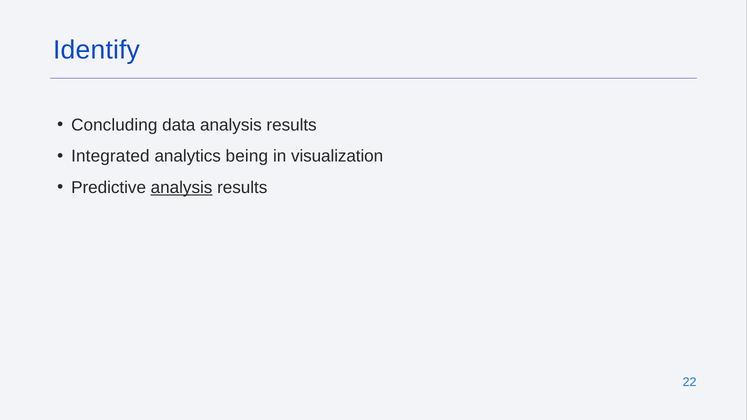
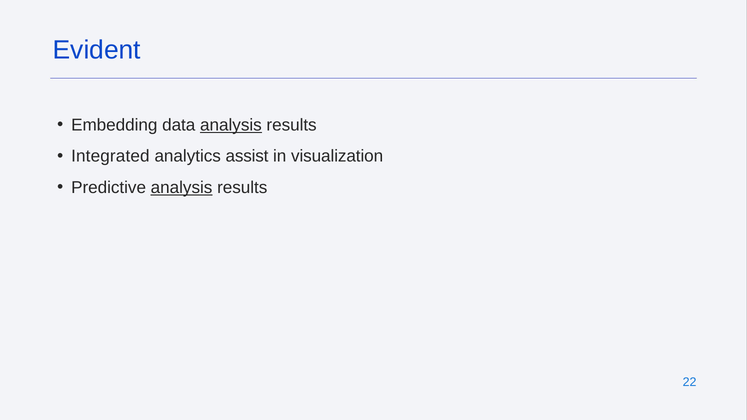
Identify: Identify -> Evident (97, 50)
Concluding: Concluding -> Embedding (114, 125)
analysis underline: none -> present (231, 125)
being: being -> assist (247, 156)
